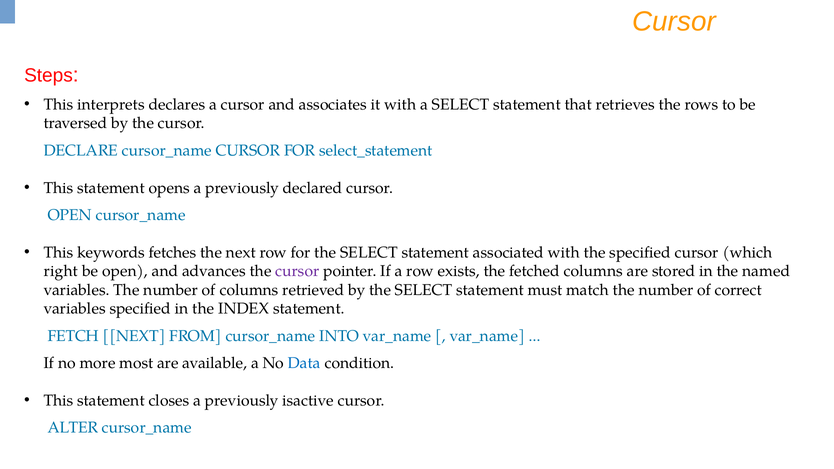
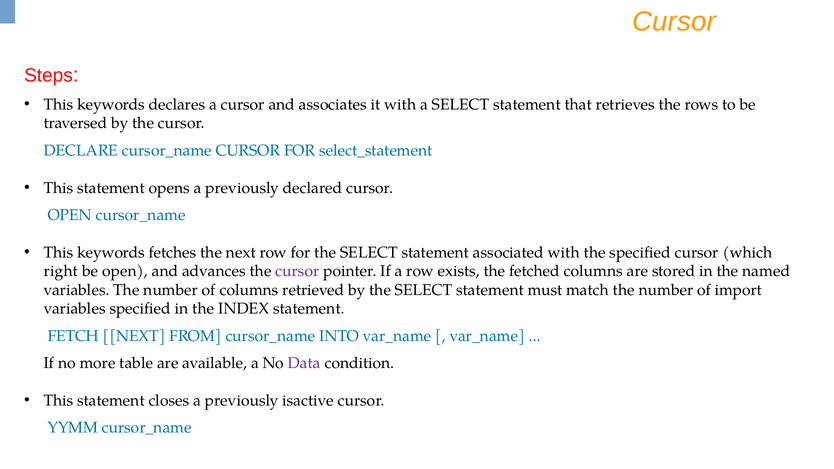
interprets: interprets -> keywords (111, 105)
correct: correct -> import (738, 290)
most: most -> table (136, 363)
Data colour: blue -> purple (304, 363)
ALTER: ALTER -> YYMM (73, 428)
